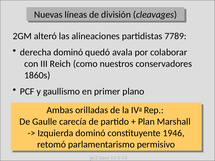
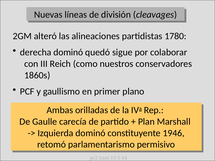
7789: 7789 -> 1780 (175, 36)
avala: avala -> sigue (122, 52)
